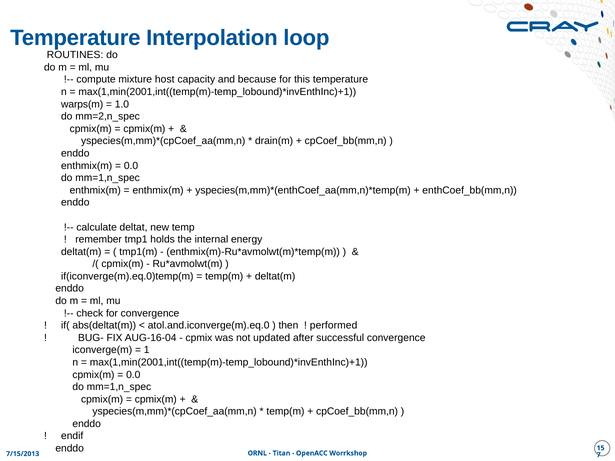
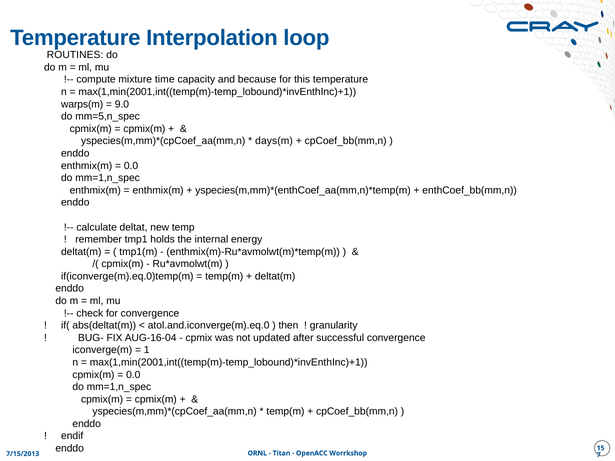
host: host -> time (165, 80)
1.0: 1.0 -> 9.0 (122, 104)
mm=2,n_spec: mm=2,n_spec -> mm=5,n_spec (108, 117)
drain(m: drain(m -> days(m (274, 141)
performed: performed -> granularity (334, 326)
